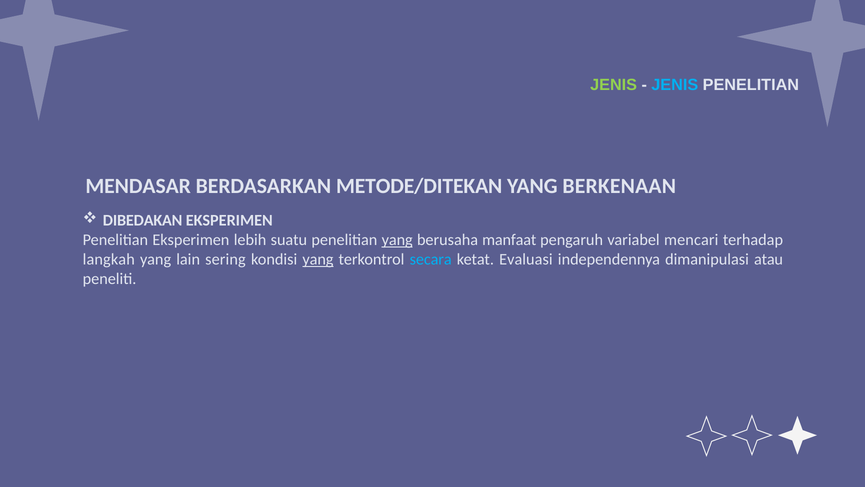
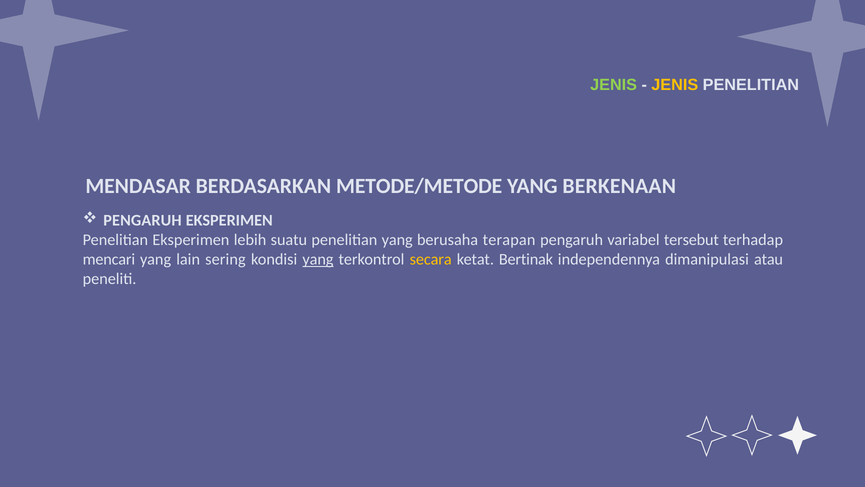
JENIS colour: light blue -> yellow (675, 85)
METODE/DITEKAN: METODE/DITEKAN -> METODE/METODE (419, 186)
DIBEDAKAN: DIBEDAKAN -> PENGARUH (142, 220)
yang underline: present -> none (397, 240)
manfaat: manfaat -> terapan (509, 240)
variabel mencari: mencari -> tersebut (691, 240)
langkah: langkah -> mencari (109, 259)
secara colour: light blue -> yellow (431, 259)
ketat Evaluasi: Evaluasi -> Bertinak (526, 259)
